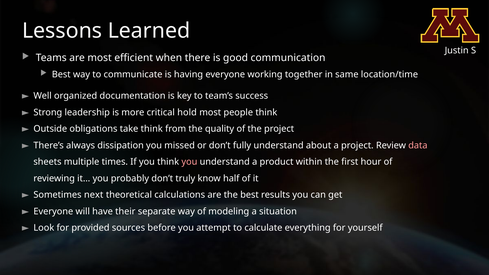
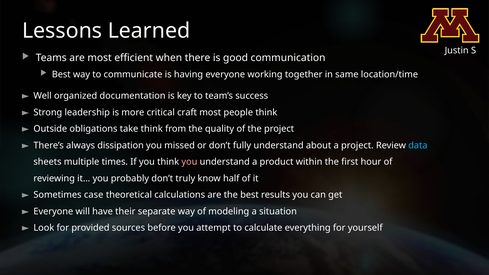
hold: hold -> craft (187, 112)
data colour: pink -> light blue (418, 145)
next: next -> case (94, 195)
